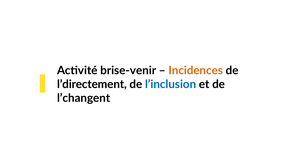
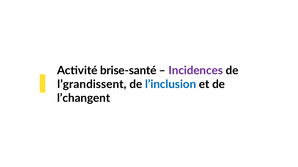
brise-venir: brise-venir -> brise-santé (128, 71)
Incidences colour: orange -> purple (196, 71)
l’directement: l’directement -> l’grandissent (92, 85)
